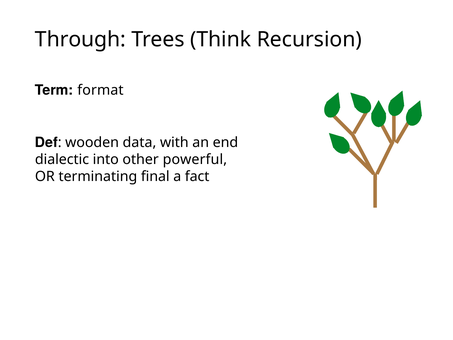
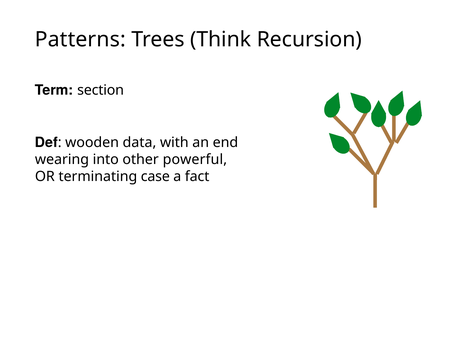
Through: Through -> Patterns (80, 39)
format: format -> section (101, 90)
dialectic: dialectic -> wearing (62, 159)
final: final -> case (155, 176)
